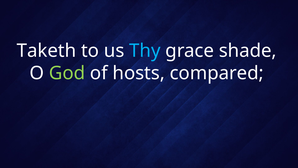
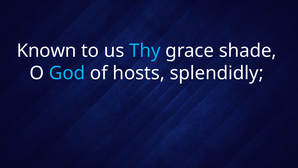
Taketh: Taketh -> Known (47, 51)
God colour: light green -> light blue (67, 73)
compared: compared -> splendidly (217, 73)
